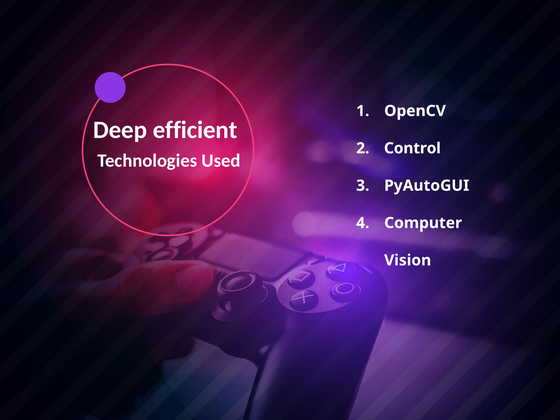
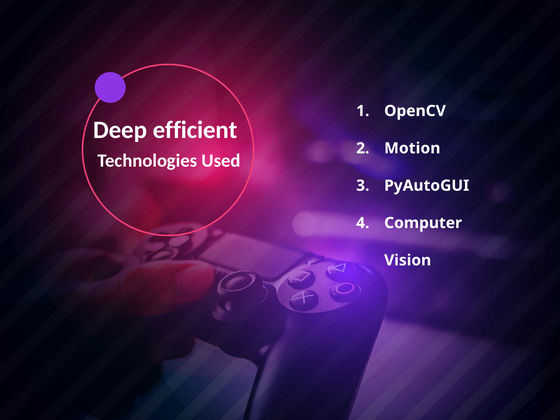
Control: Control -> Motion (412, 148)
